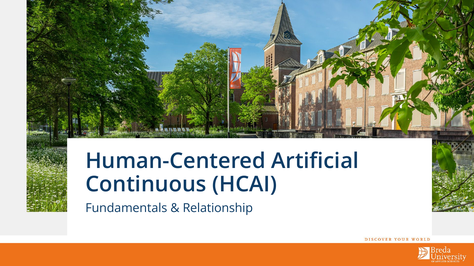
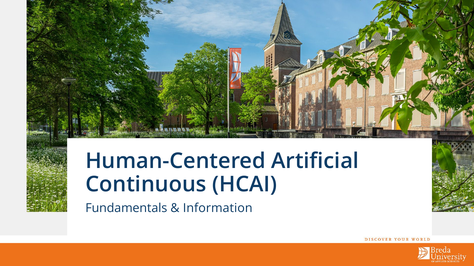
Relationship: Relationship -> Information (218, 209)
